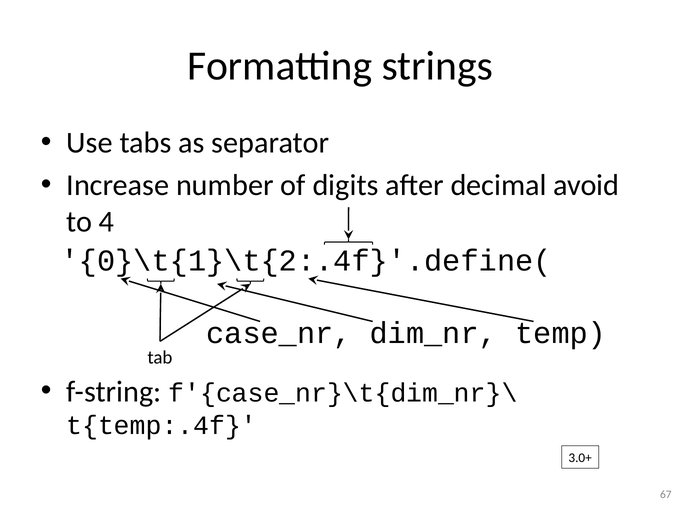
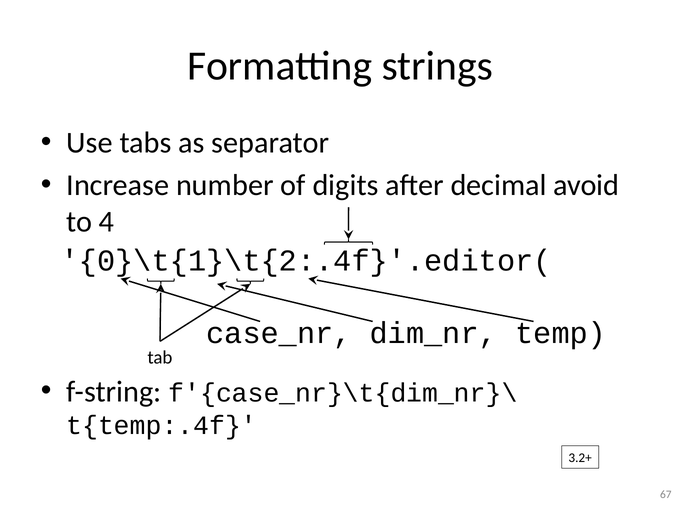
0}\t{1}\t{2:.4f}'.define(: 0}\t{1}\t{2:.4f}'.define( -> 0}\t{1}\t{2:.4f}'.editor( (306, 261)
3.0+: 3.0+ -> 3.2+ (580, 458)
